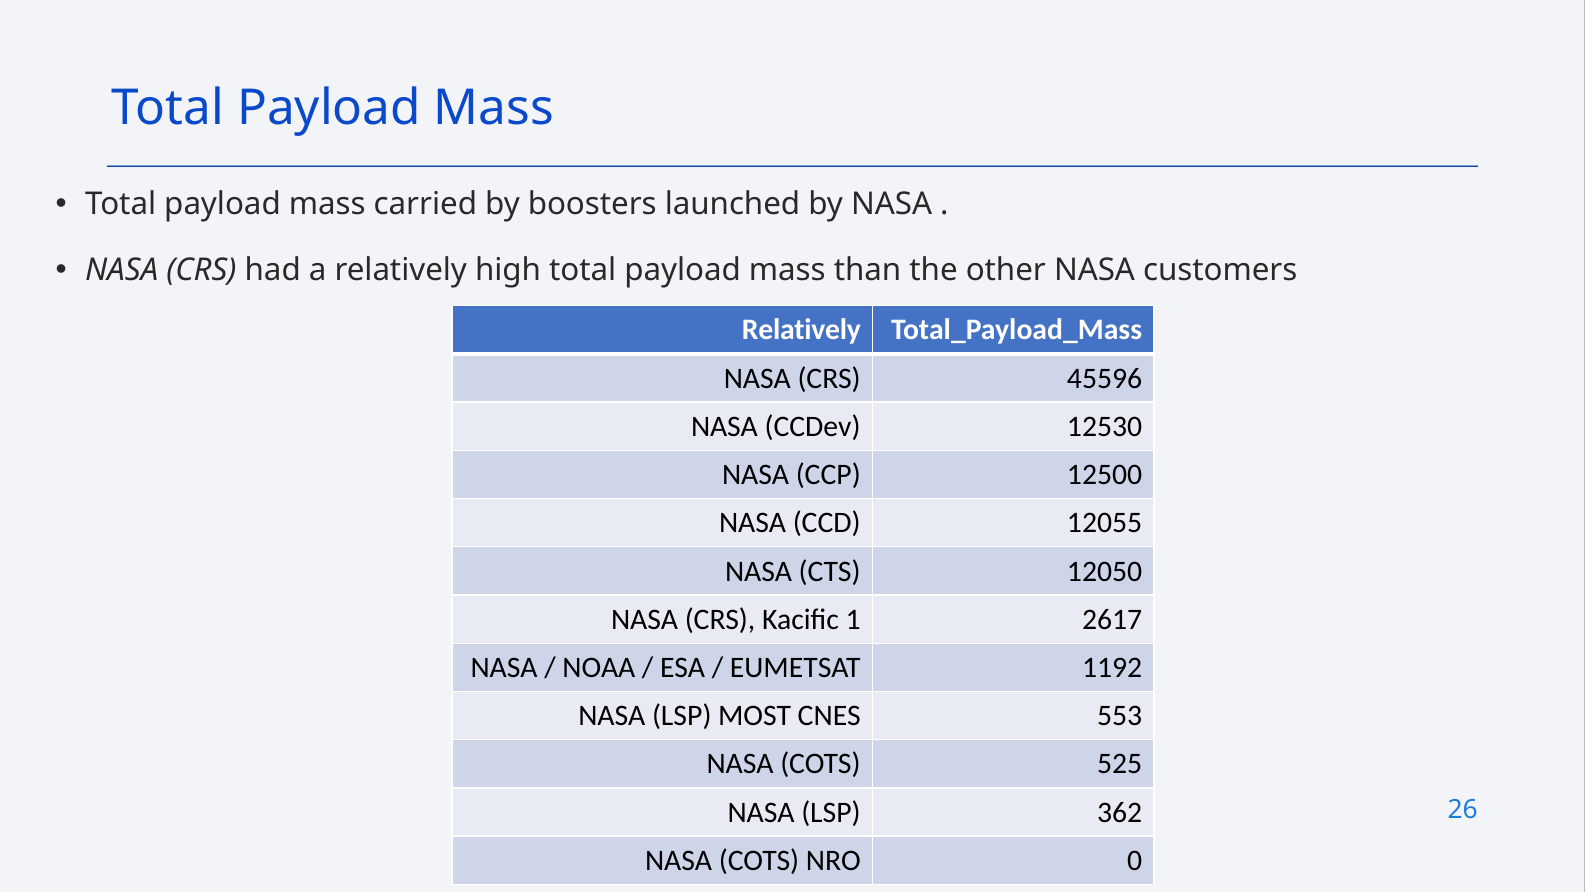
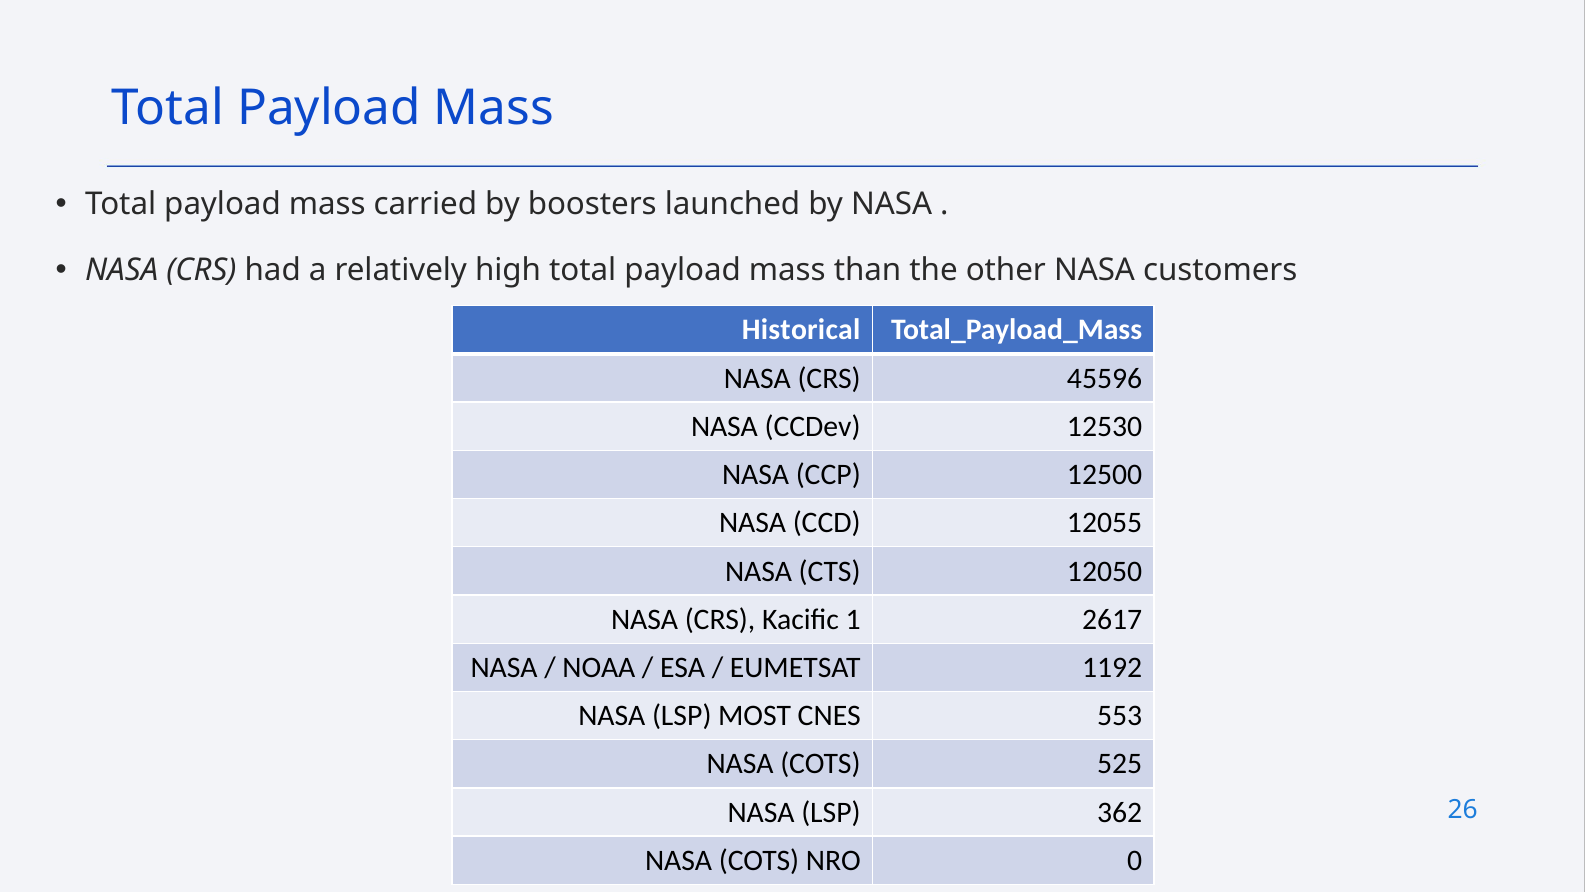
Relatively: Relatively -> Historical (801, 330)
